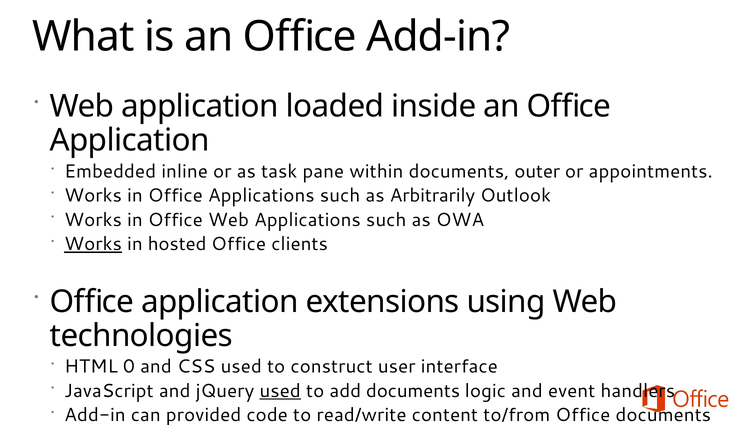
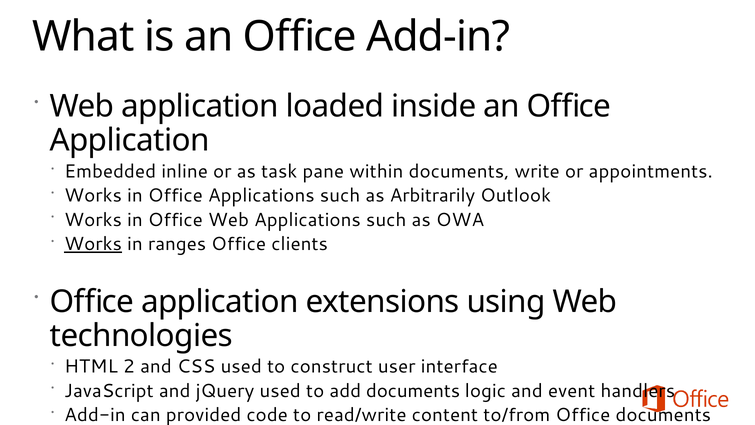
outer: outer -> write (537, 172)
in hosted: hosted -> ranges (177, 244)
0: 0 -> 2 (129, 367)
used underline: present -> none (280, 391)
